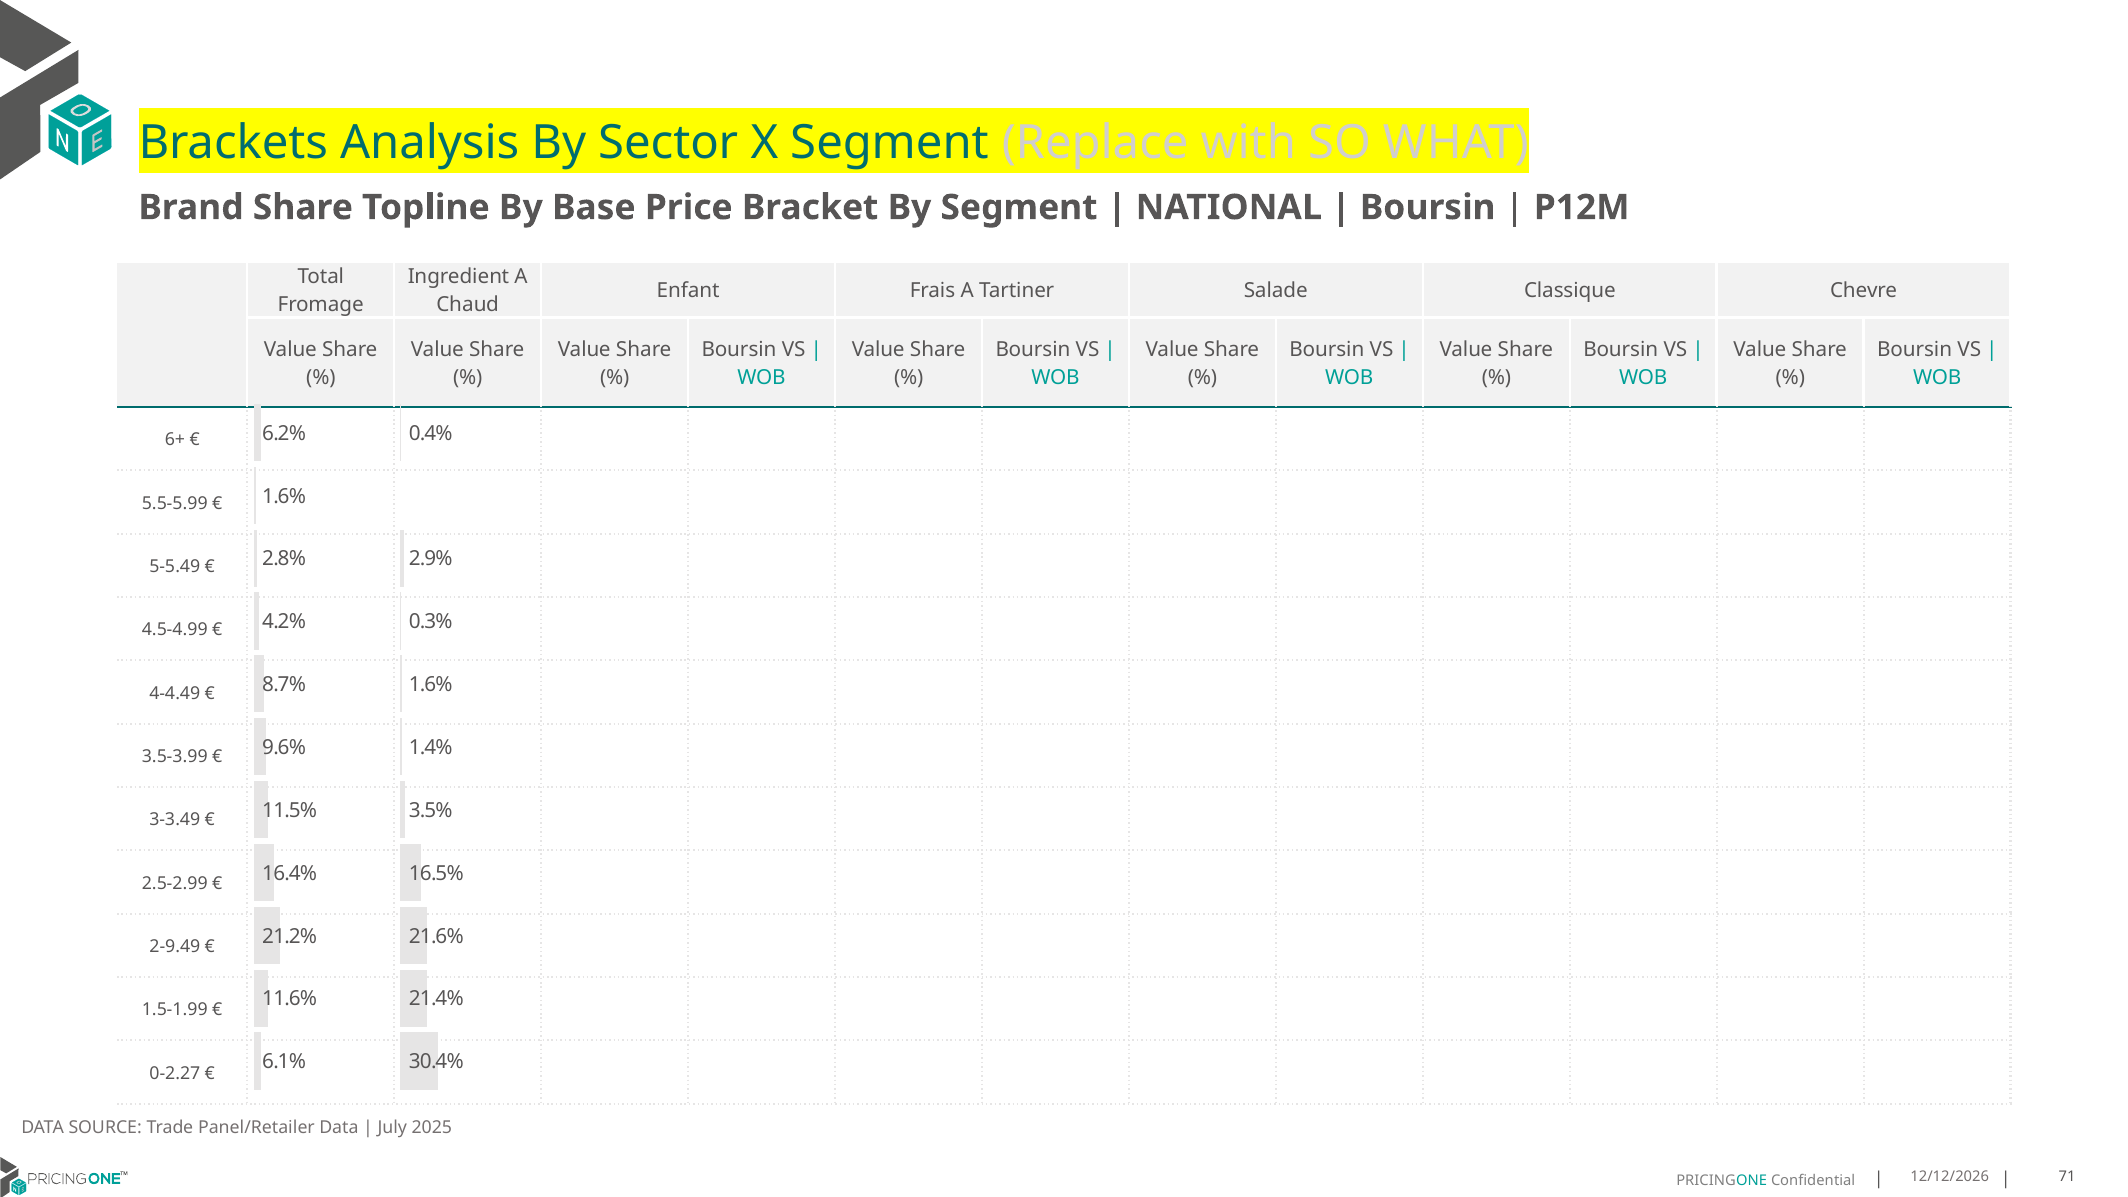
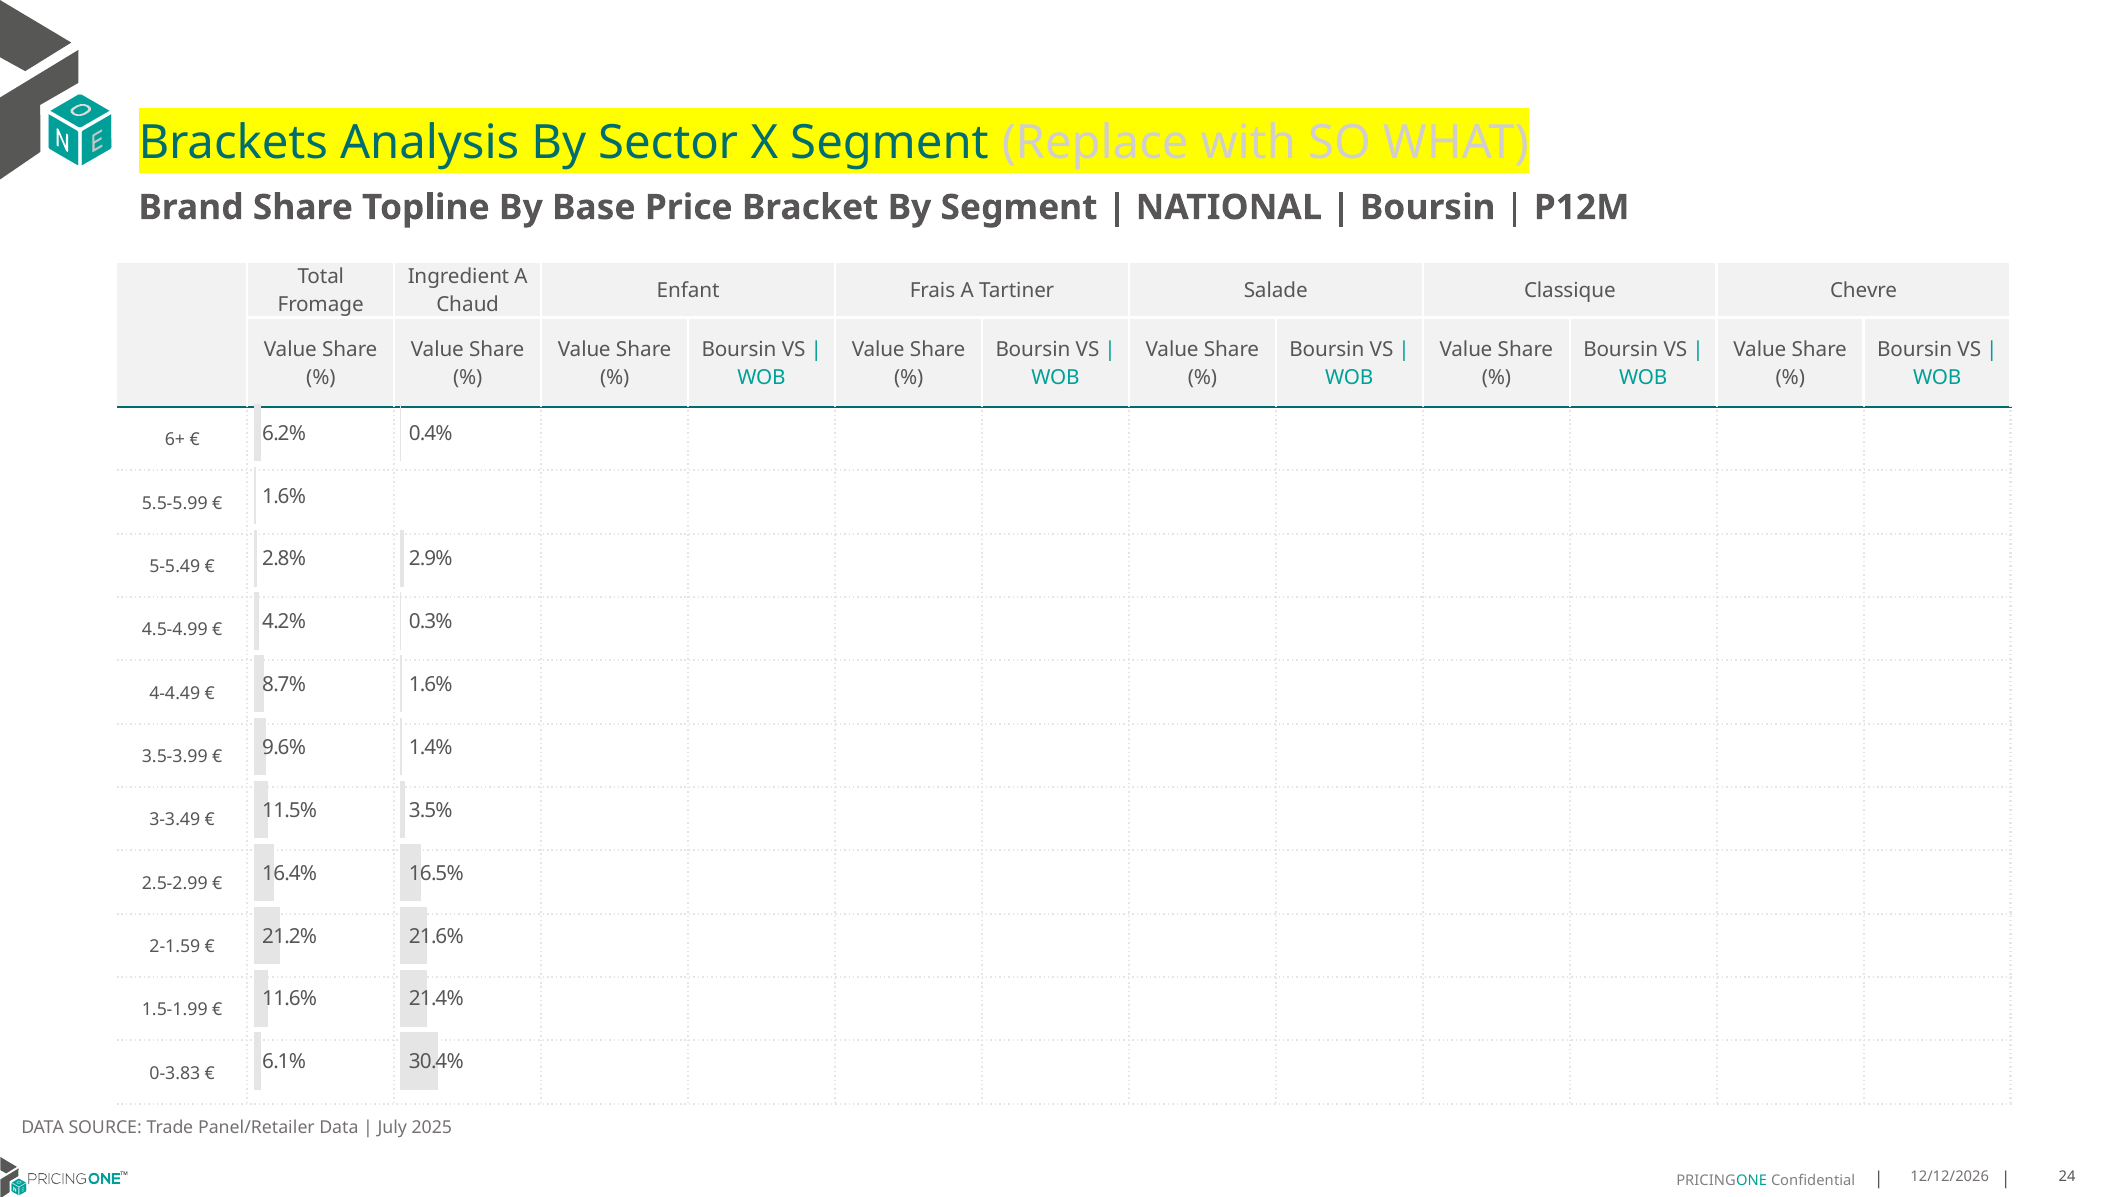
2-9.49: 2-9.49 -> 2-1.59 (175, 947)
0-2.27: 0-2.27 -> 0-3.83 (175, 1073)
71: 71 -> 24 (2067, 1177)
